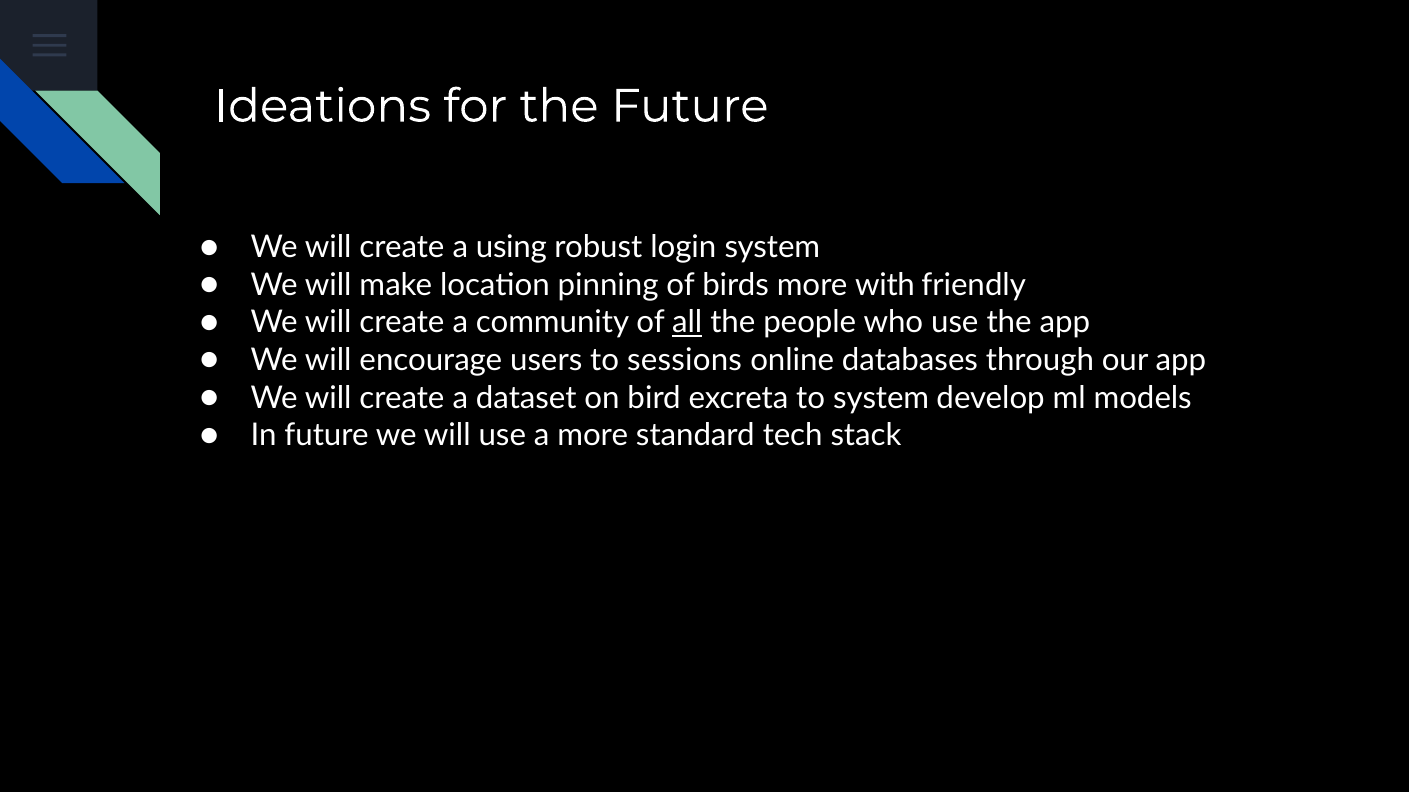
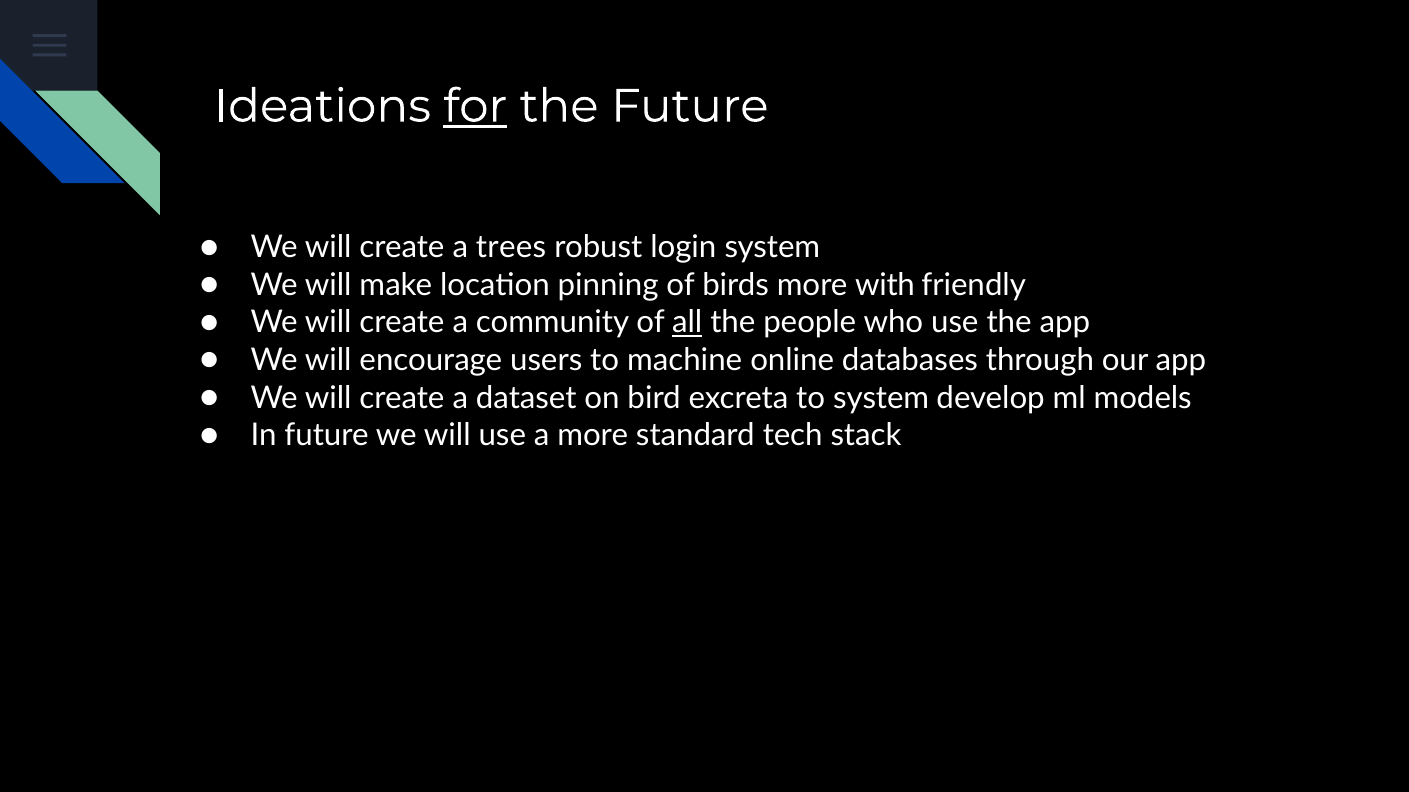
for underline: none -> present (475, 106)
using: using -> trees (511, 248)
sessions: sessions -> machine (685, 360)
